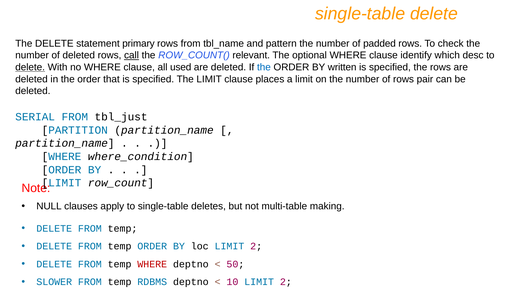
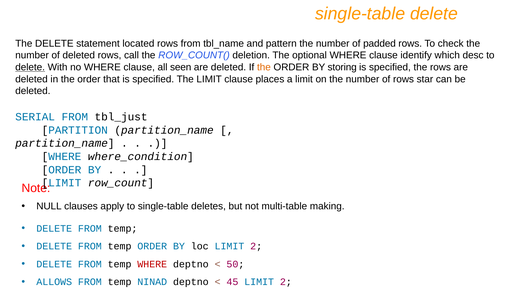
primary: primary -> located (138, 44)
call underline: present -> none (132, 55)
relevant: relevant -> deletion (251, 55)
used: used -> seen (181, 67)
the colour: blue -> orange (264, 67)
written: written -> storing (342, 67)
pair: pair -> star (425, 79)
SLOWER: SLOWER -> ALLOWS (54, 282)
RDBMS: RDBMS -> NINAD (152, 282)
10: 10 -> 45 (232, 282)
